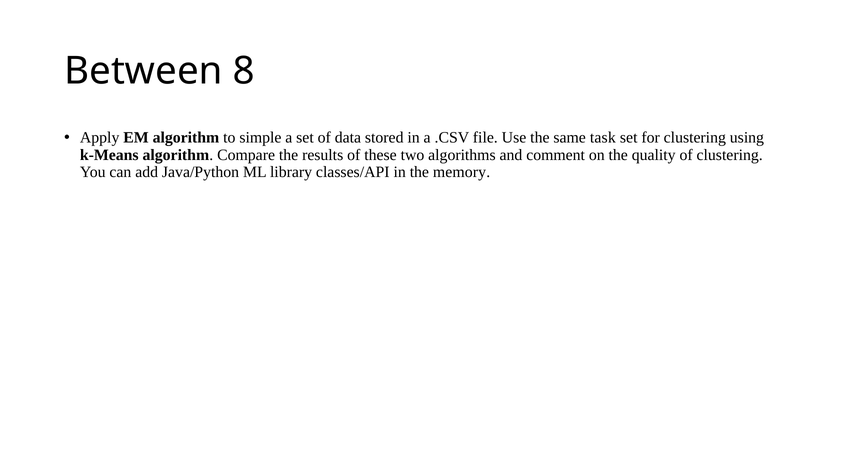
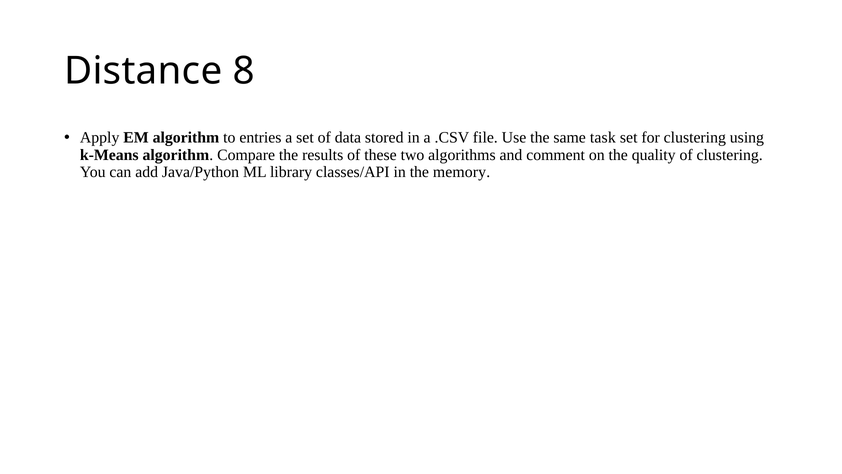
Between: Between -> Distance (143, 71)
simple: simple -> entries (260, 138)
